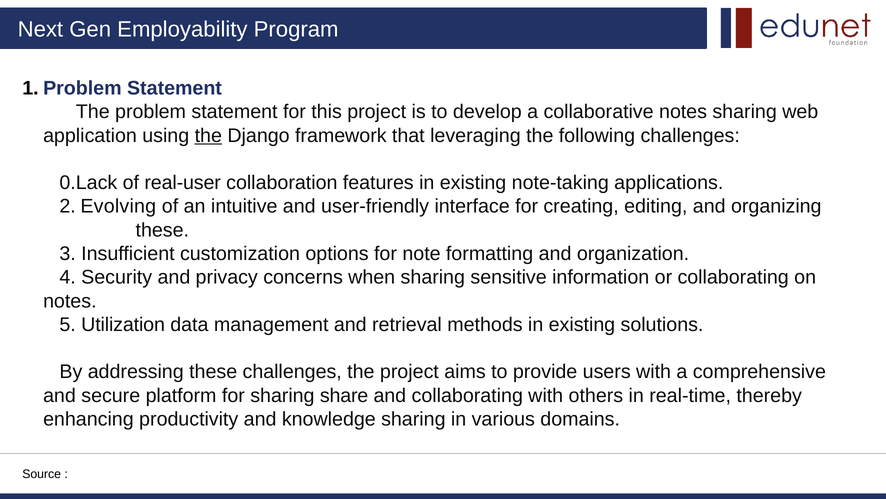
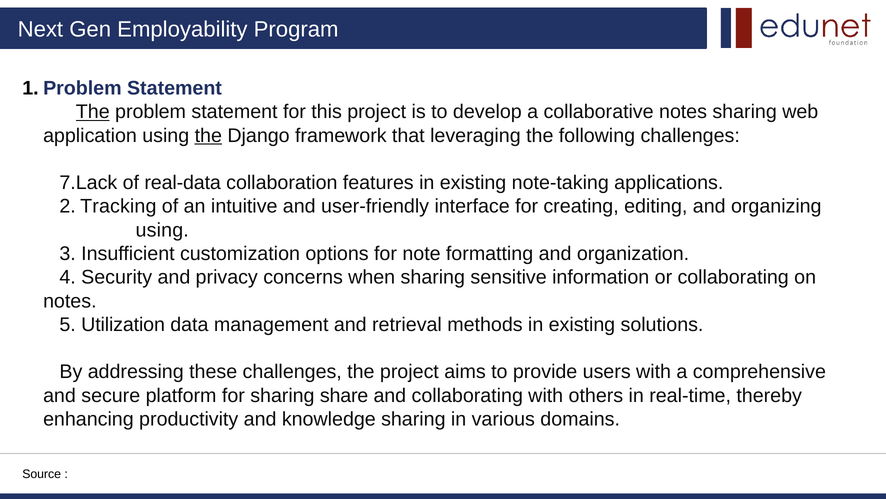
The underline: none -> present (93, 112)
0.Lack: 0.Lack -> 7.Lack (88, 183)
real-user: real-user -> real-data (183, 183)
Evolving: Evolving -> Tracking (118, 206)
these: these -> using (162, 230)
